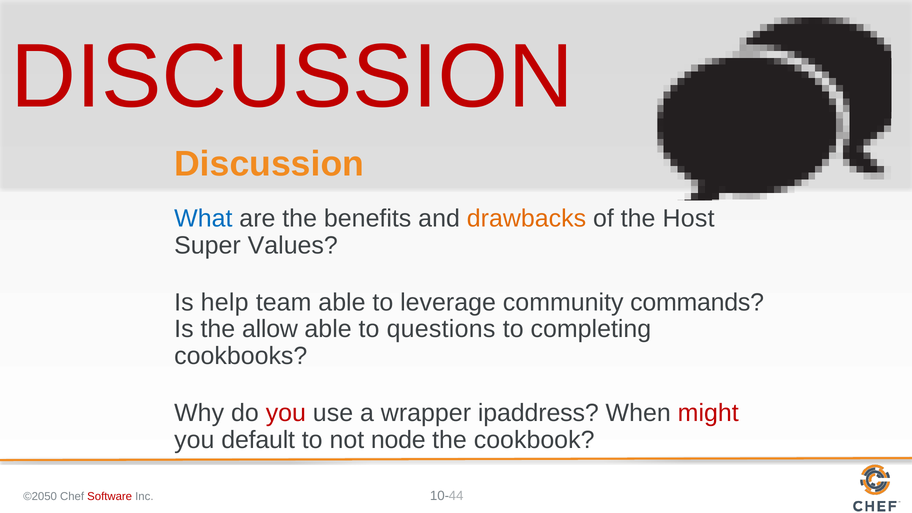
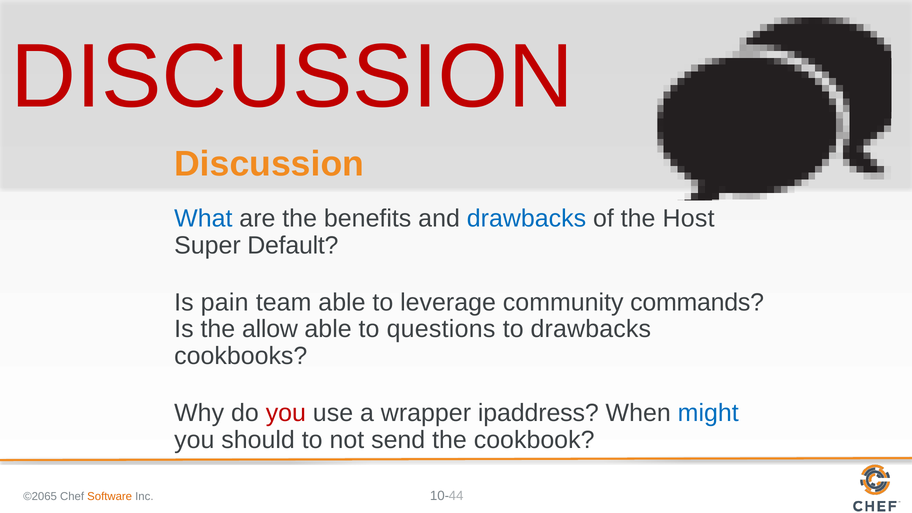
drawbacks colour: orange -> blue (526, 218)
Values: Values -> Default (293, 245)
help: help -> pain (225, 302)
to completing: completing -> drawbacks (591, 329)
might colour: red -> blue (708, 413)
default: default -> should (258, 440)
node: node -> send (398, 440)
©2050: ©2050 -> ©2065 (40, 496)
Software colour: red -> orange (110, 496)
